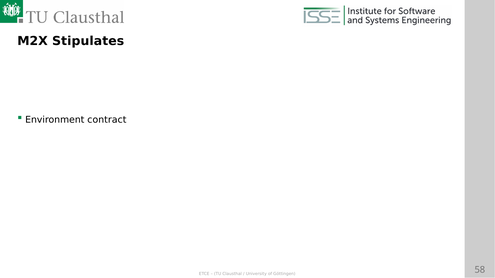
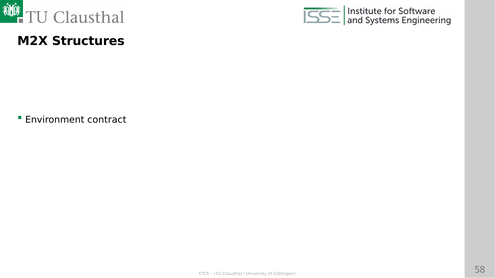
Stipulates: Stipulates -> Structures (88, 41)
